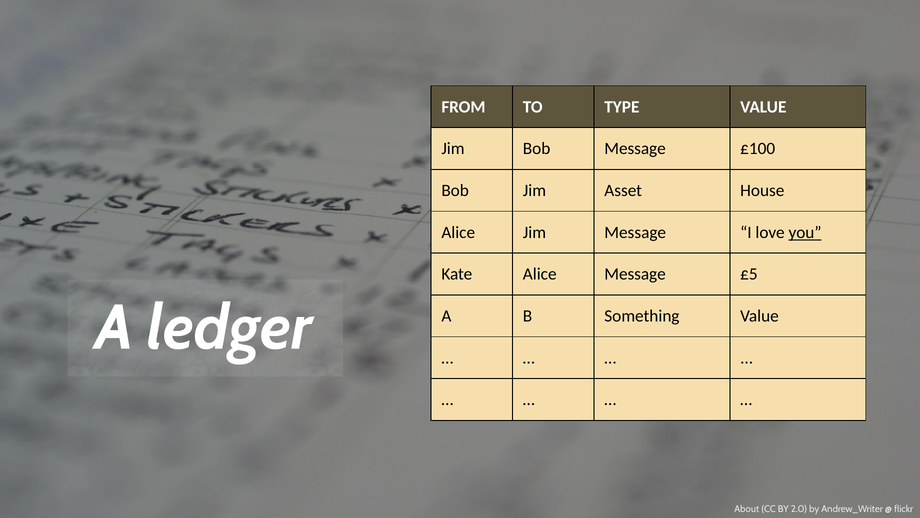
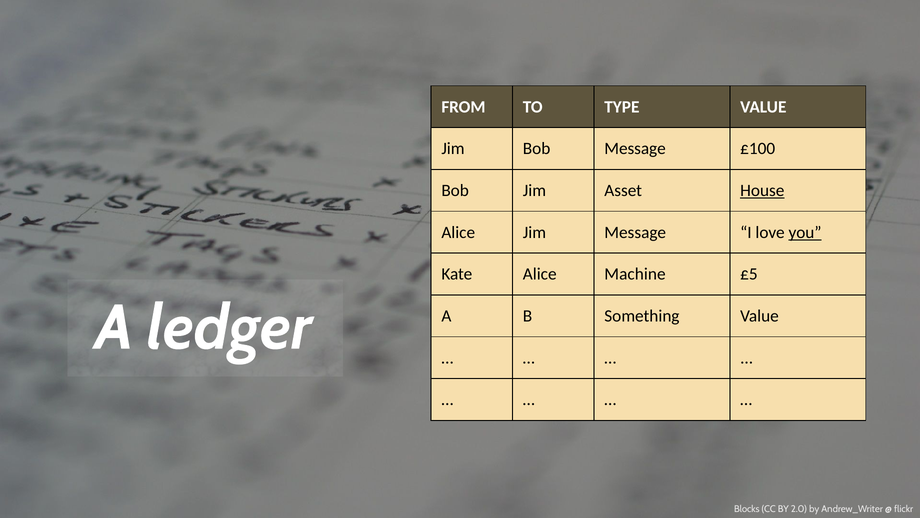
House underline: none -> present (762, 190)
Alice Message: Message -> Machine (635, 274)
About: About -> Blocks (747, 509)
